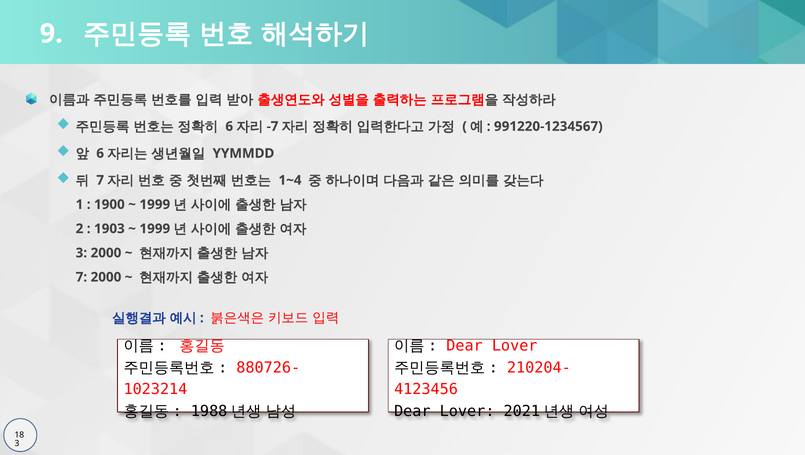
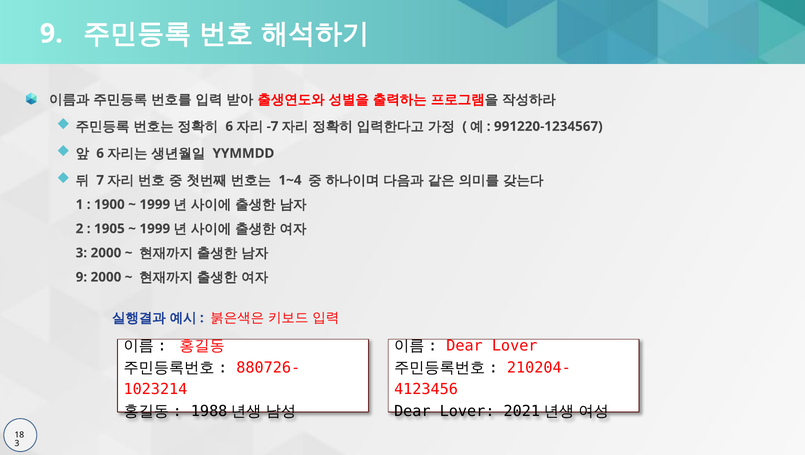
1903: 1903 -> 1905 (109, 229)
7: 7 -> 9 (81, 277)
